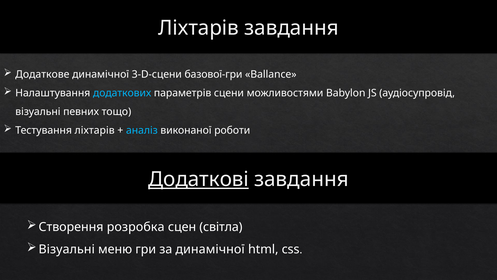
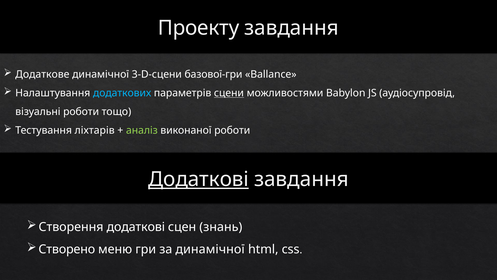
Ліхтарів: Ліхтарів -> Проекту (199, 28)
сцени underline: none -> present (229, 93)
візуальні певних: певних -> роботи (81, 112)
аналіз colour: light blue -> light green (142, 130)
Створення розробка: розробка -> додаткові (136, 227)
світла: світла -> знань (221, 227)
Візуальні: Візуальні -> Створено (67, 249)
